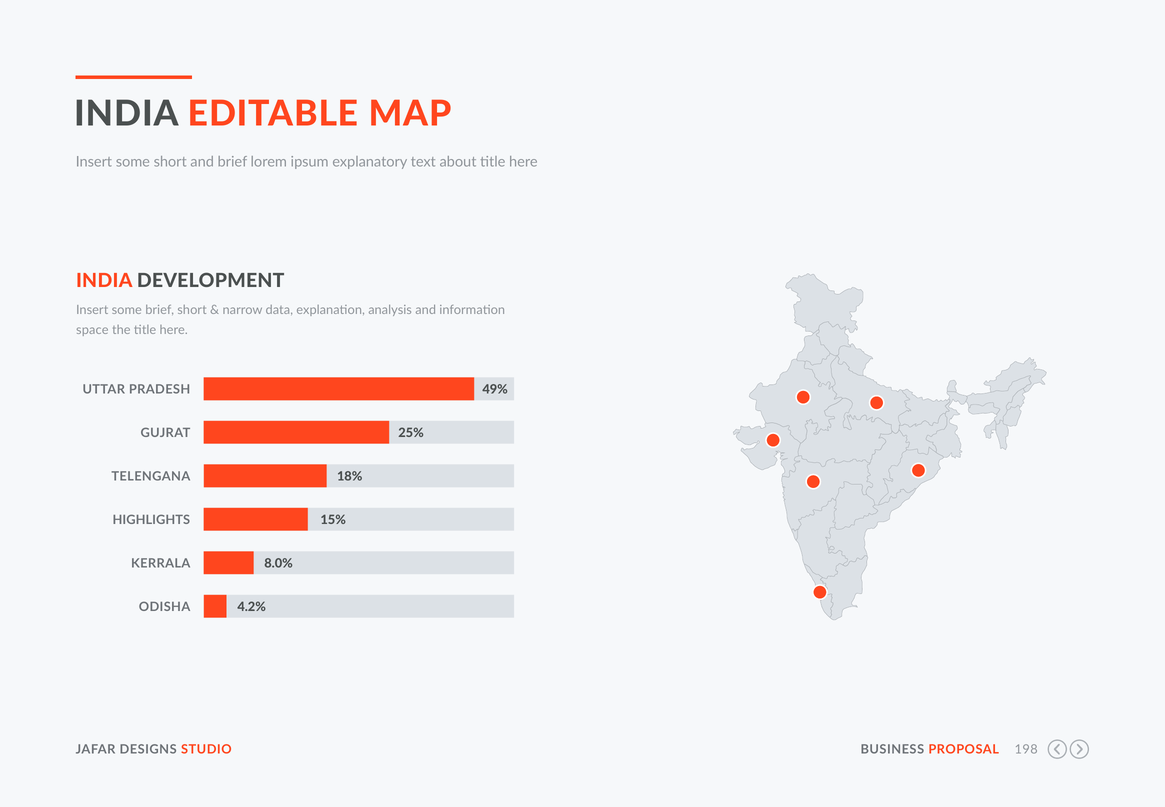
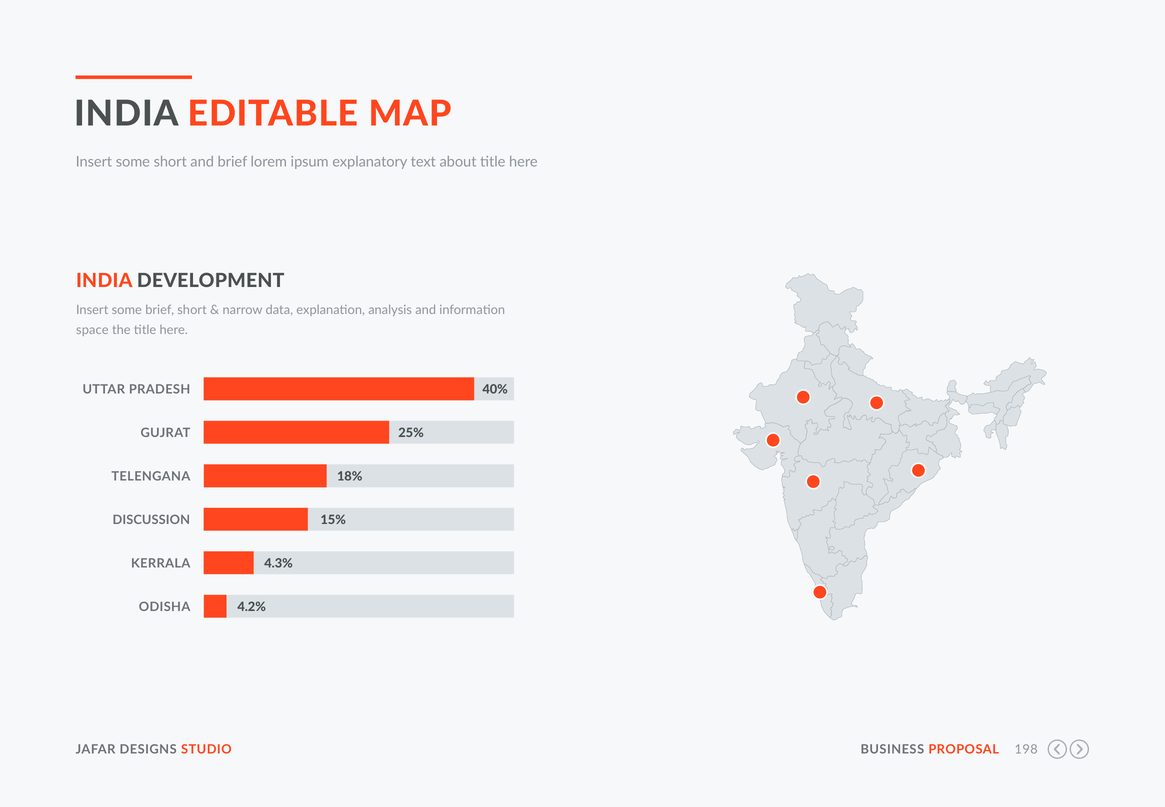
49%: 49% -> 40% (495, 389)
HIGHLIGHTS: HIGHLIGHTS -> DISCUSSION (151, 520)
8.0%: 8.0% -> 4.3% (279, 563)
